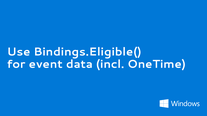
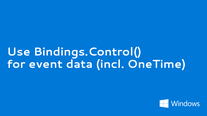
Bindings.Eligible(: Bindings.Eligible( -> Bindings.Control( (88, 52)
